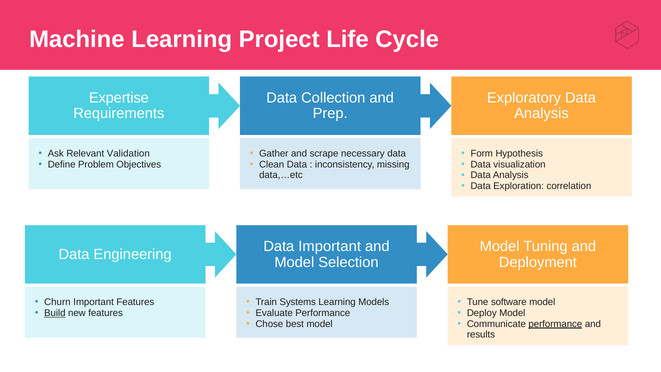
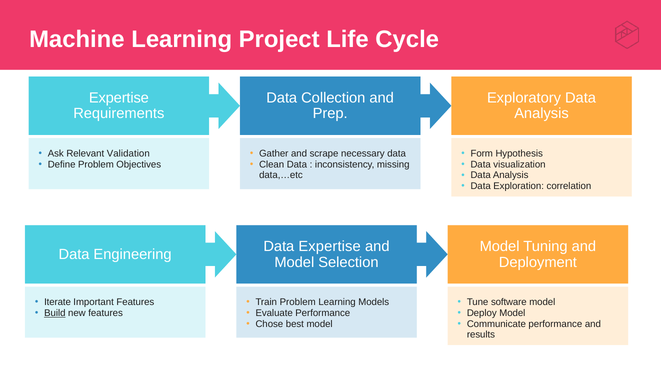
Data Important: Important -> Expertise (330, 246)
Churn: Churn -> Iterate (58, 302)
Train Systems: Systems -> Problem (298, 302)
performance underline: present -> none (555, 324)
